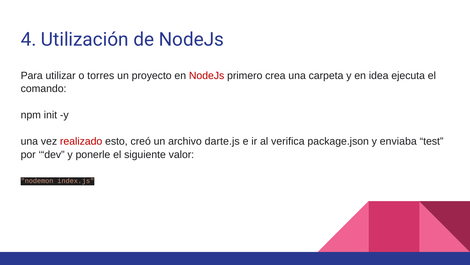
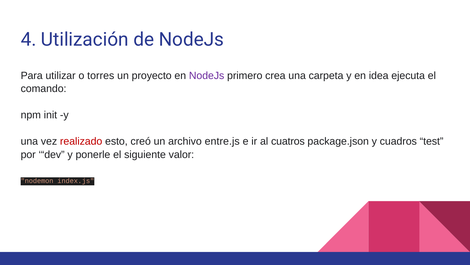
NodeJs colour: red -> purple (207, 76)
darte.js: darte.js -> entre.js (222, 141)
verifica: verifica -> cuatros (288, 141)
enviaba: enviaba -> cuadros (398, 141)
